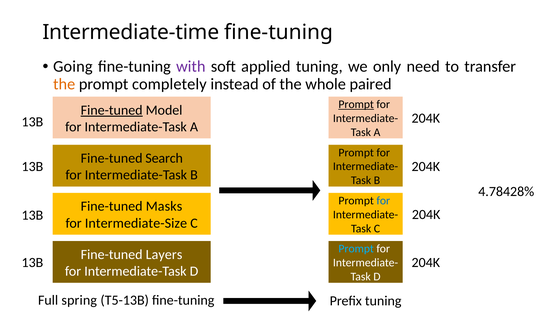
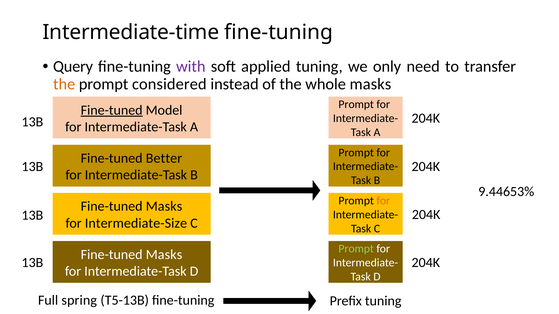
Going: Going -> Query (73, 67)
completely: completely -> considered (169, 84)
whole paired: paired -> masks (370, 84)
Prompt underline: present -> none (356, 104)
Search: Search -> Better (164, 158)
4.78428%: 4.78428% -> 9.44653% (506, 192)
for colour: blue -> orange (383, 201)
Prompt colour: light blue -> light green (356, 249)
Layers: Layers -> Masks (164, 255)
